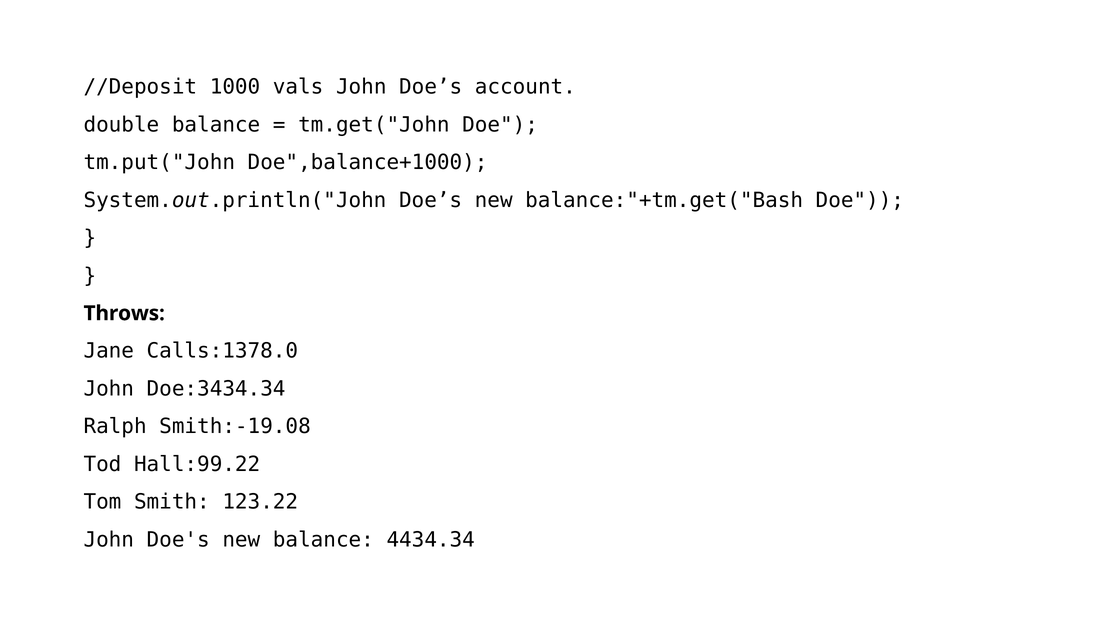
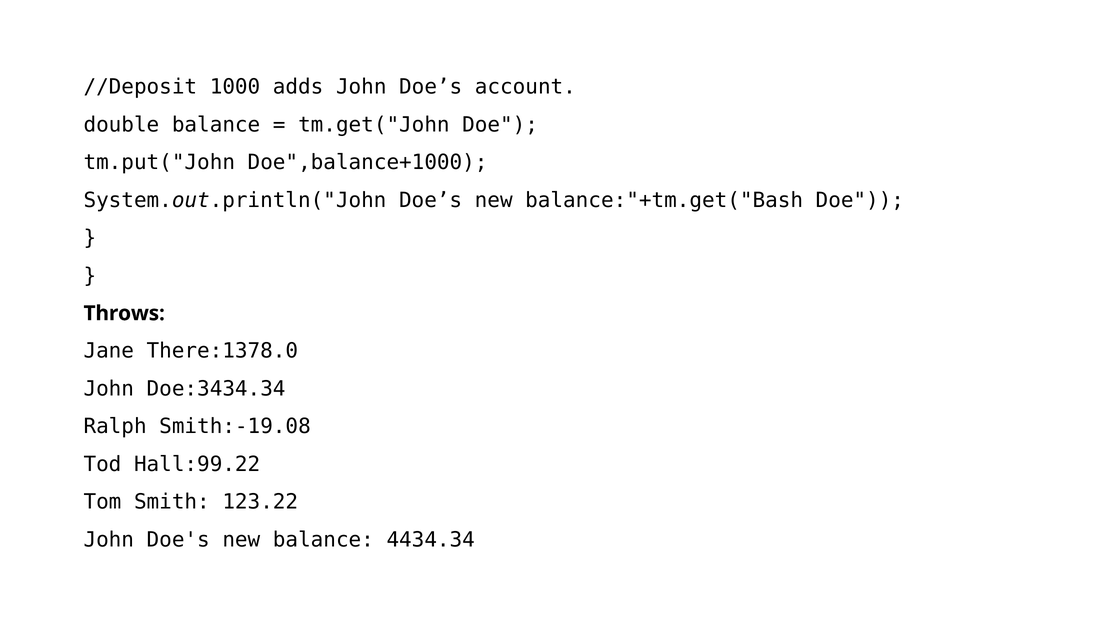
vals: vals -> adds (298, 87)
Calls:1378.0: Calls:1378.0 -> There:1378.0 (222, 351)
